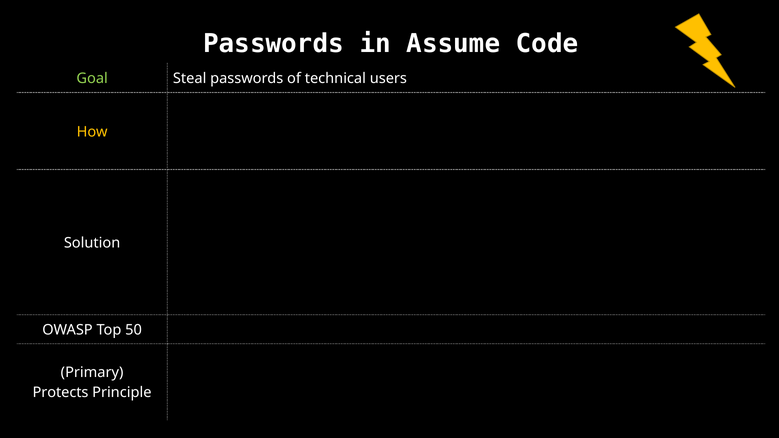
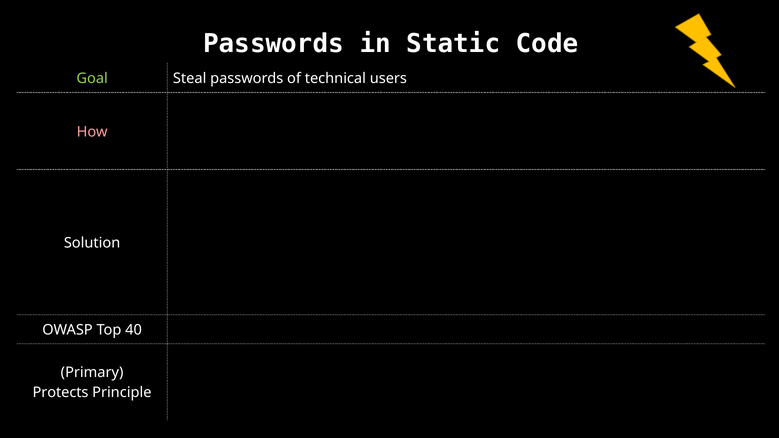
Assume: Assume -> Static (453, 44)
How colour: yellow -> pink (92, 132)
50: 50 -> 40 (134, 330)
